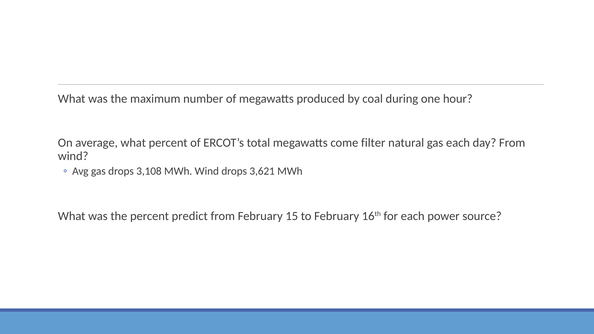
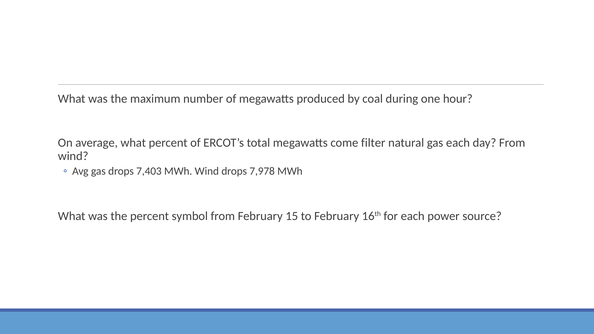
3,108: 3,108 -> 7,403 (149, 171)
3,621: 3,621 -> 7,978 (262, 171)
predict: predict -> symbol (190, 216)
